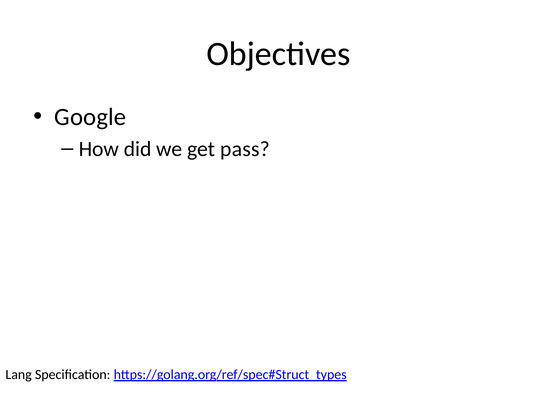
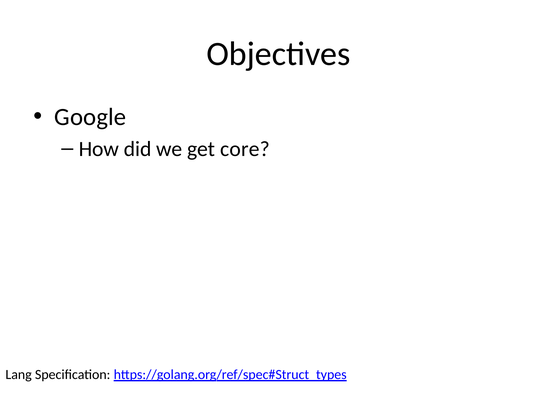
pass: pass -> core (245, 149)
